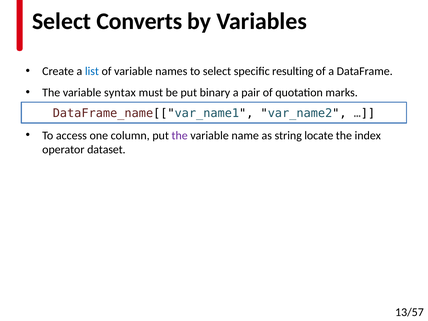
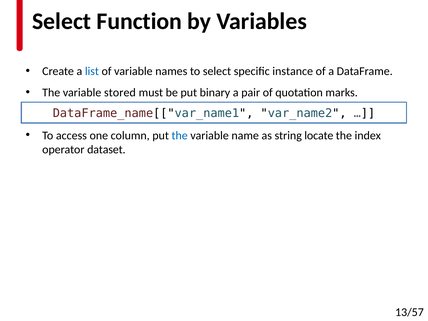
Converts: Converts -> Function (139, 21)
resulting: resulting -> instance (293, 71)
syntax: syntax -> stored (120, 93)
the colour: purple -> blue (180, 135)
